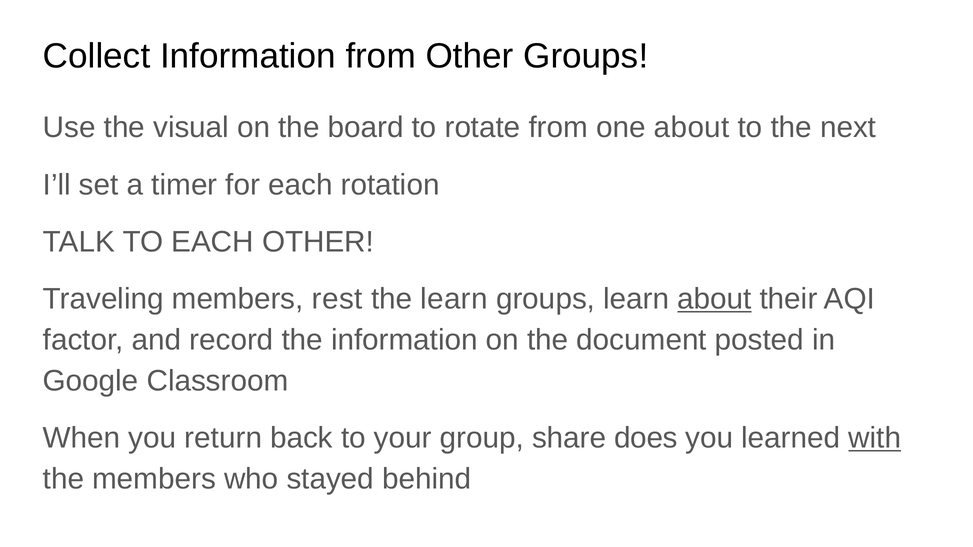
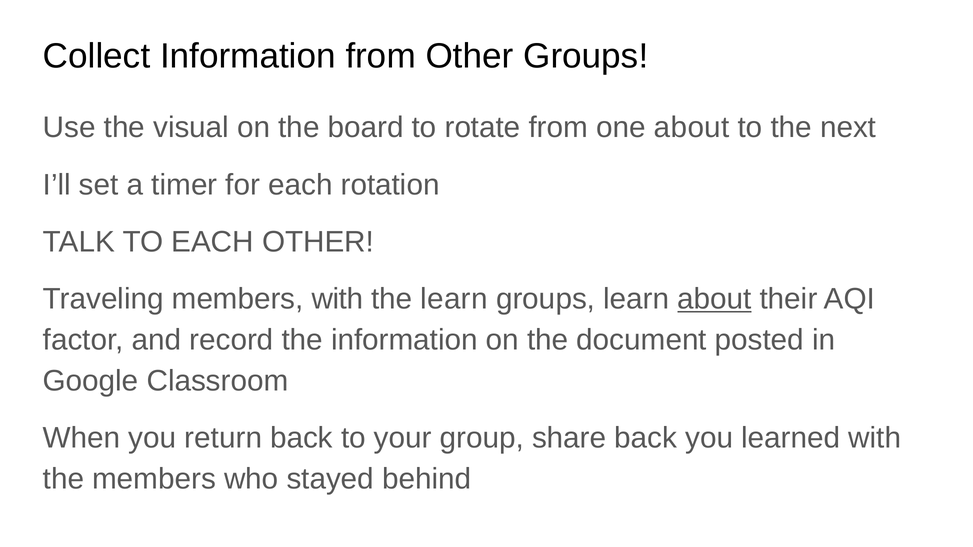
members rest: rest -> with (337, 299)
share does: does -> back (646, 438)
with underline: present -> none (875, 438)
